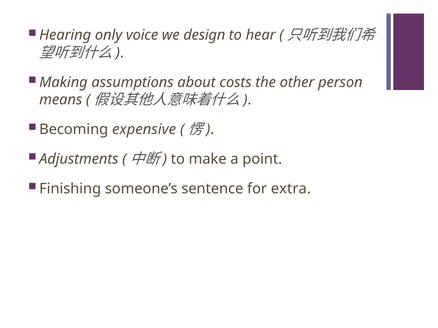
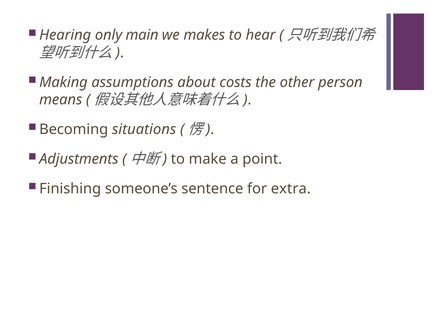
voice: voice -> main (142, 35)
design: design -> makes (204, 35)
expensive: expensive -> situations (144, 130)
